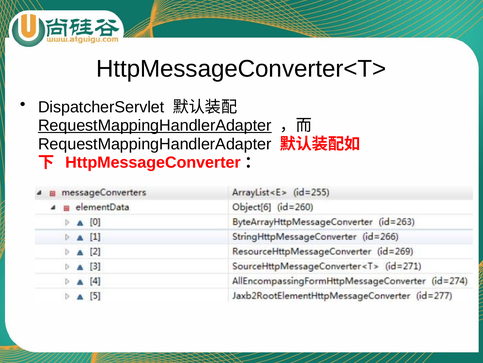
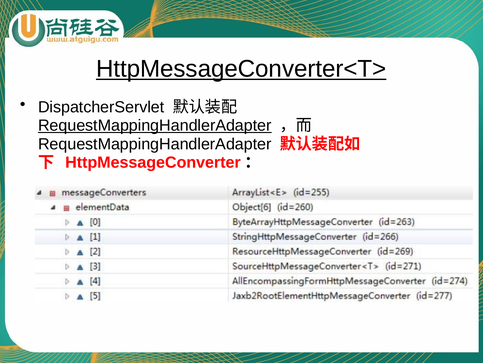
HttpMessageConverter<T> underline: none -> present (241, 69)
